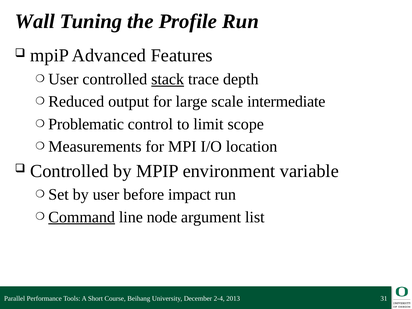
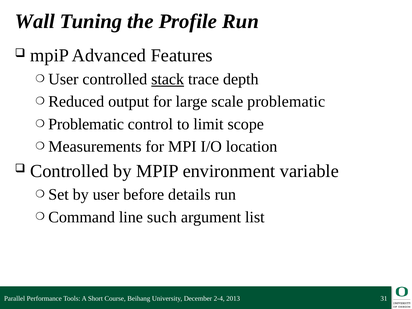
scale intermediate: intermediate -> problematic (286, 102)
impact: impact -> details (189, 195)
Command underline: present -> none (82, 217)
node: node -> such (162, 217)
